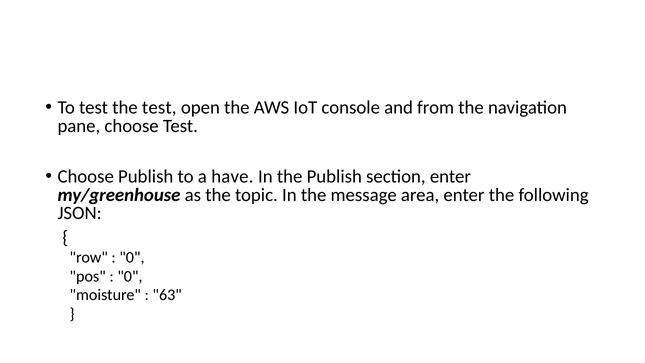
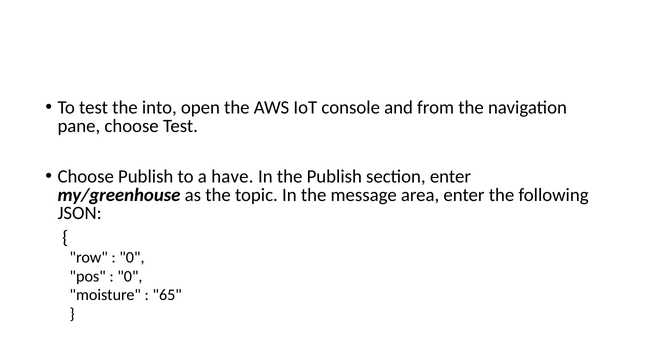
the test: test -> into (159, 107)
63: 63 -> 65 (167, 295)
